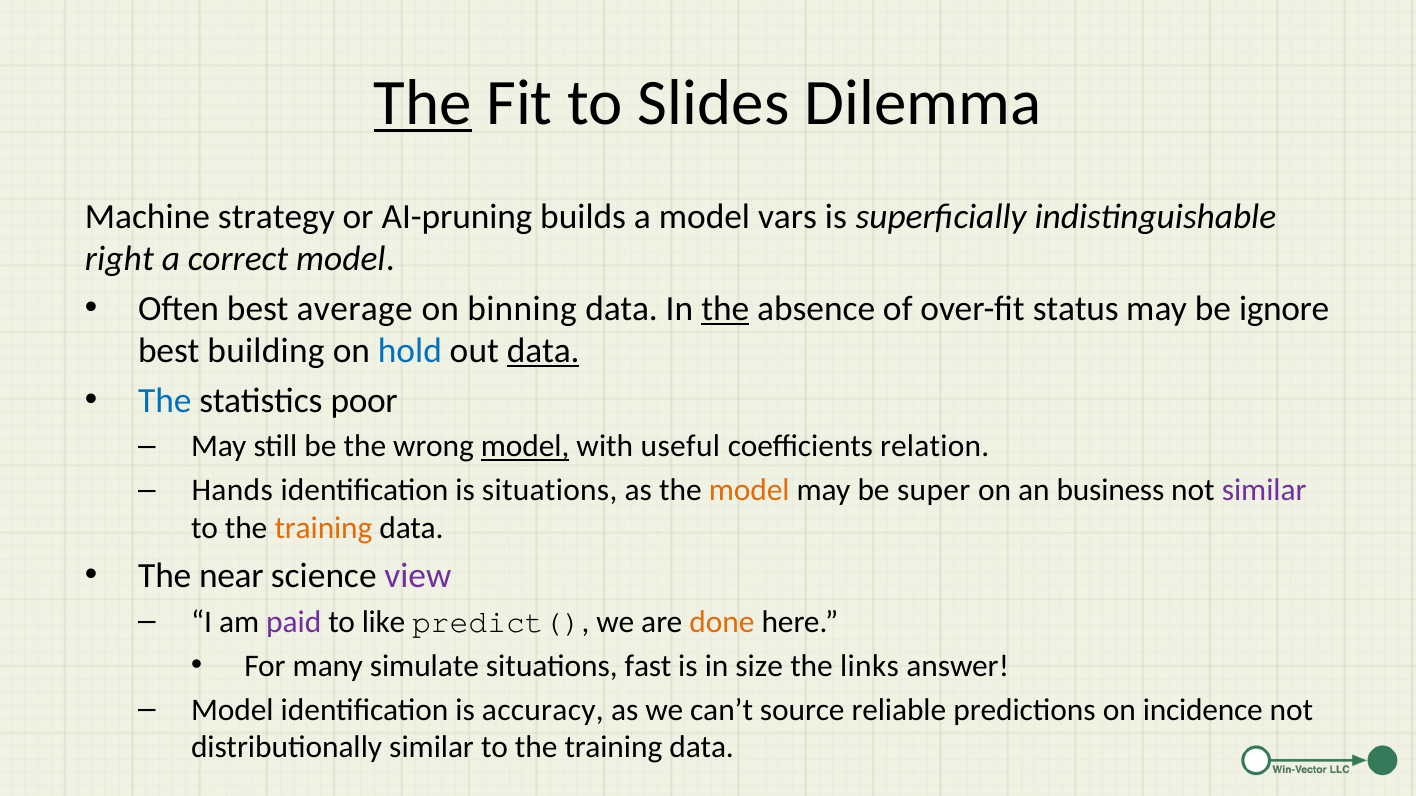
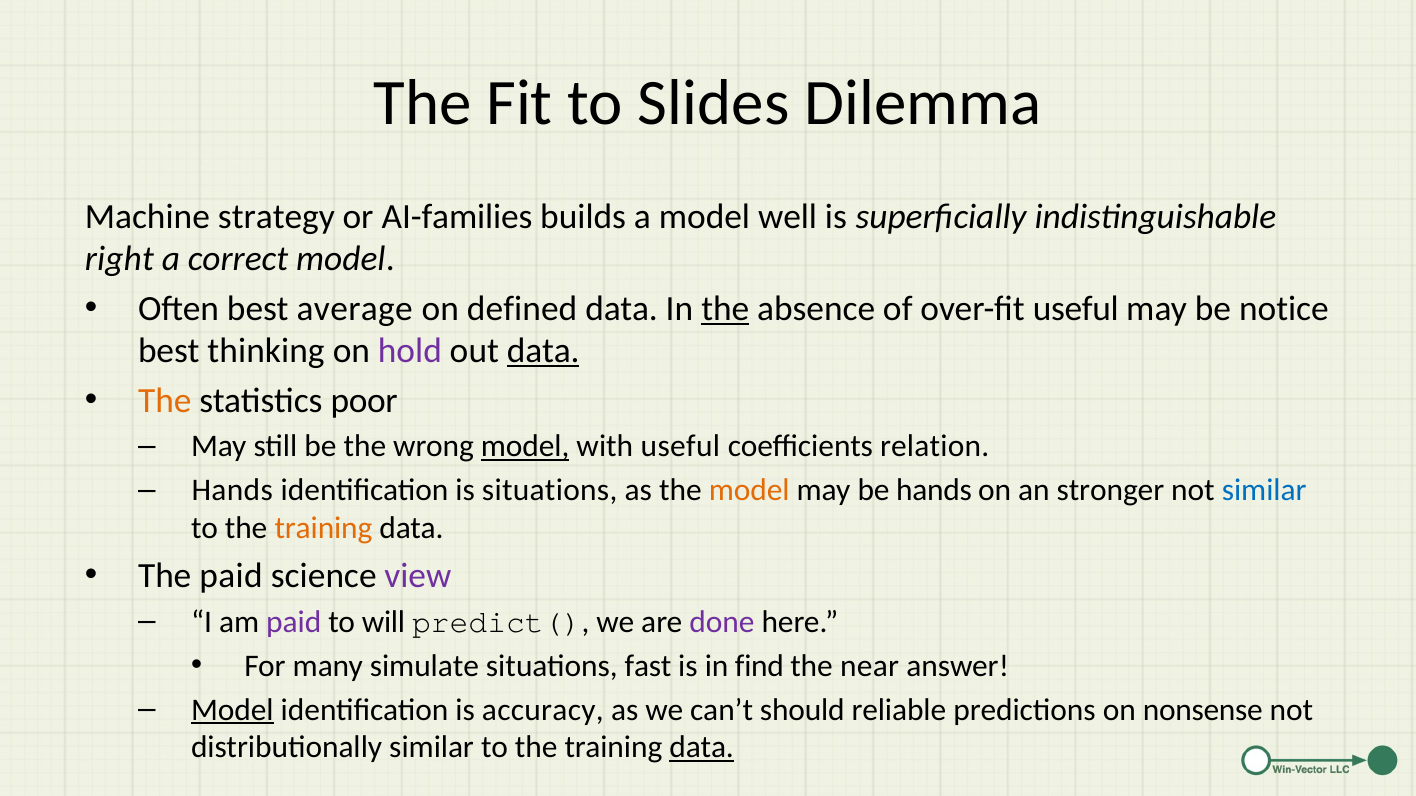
The underline: present -> none (423, 103)
AI-pruning: AI-pruning -> AI-families (457, 217)
vars: vars -> well (787, 217)
binning: binning -> defined (522, 309)
over-fit status: status -> useful (1076, 309)
ignore: ignore -> notice (1284, 309)
building: building -> thinking (266, 351)
hold colour: blue -> purple (410, 351)
The colour: blue -> orange (165, 401)
be super: super -> hands (934, 491)
business: business -> stronger (1110, 491)
similar colour: purple -> blue (1264, 491)
The near: near -> paid (231, 576)
like: like -> will (384, 622)
done colour: orange -> purple (722, 622)
size: size -> find (759, 666)
links: links -> near (870, 666)
Model underline: none -> present (232, 710)
source: source -> should (802, 710)
incidence: incidence -> nonsense (1203, 710)
data underline: none -> present (702, 748)
